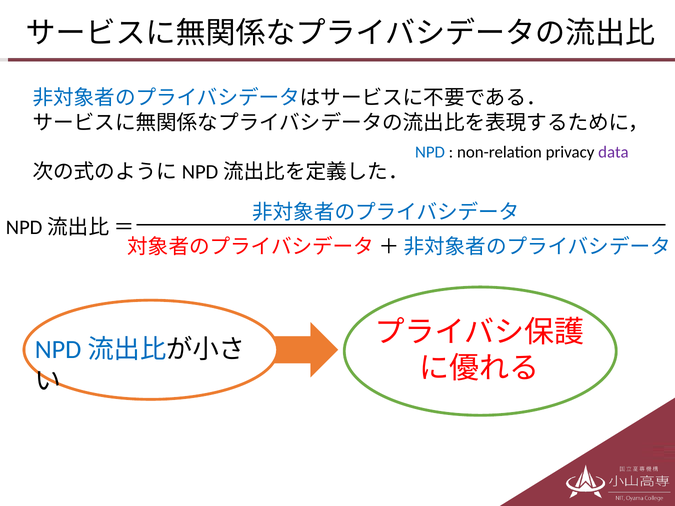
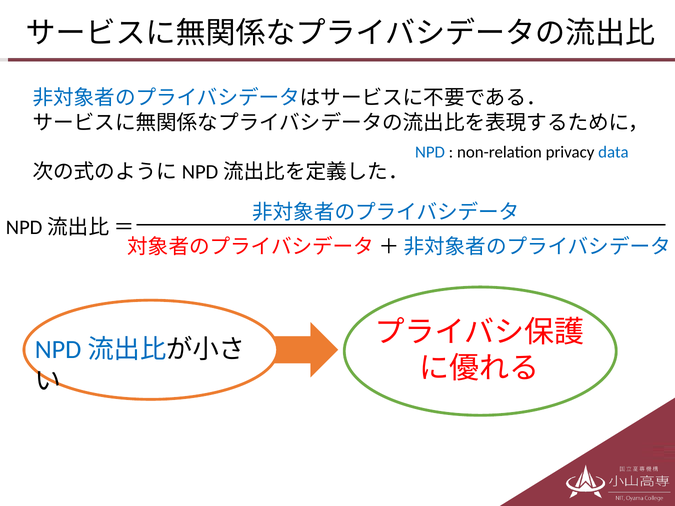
data colour: purple -> blue (613, 152)
